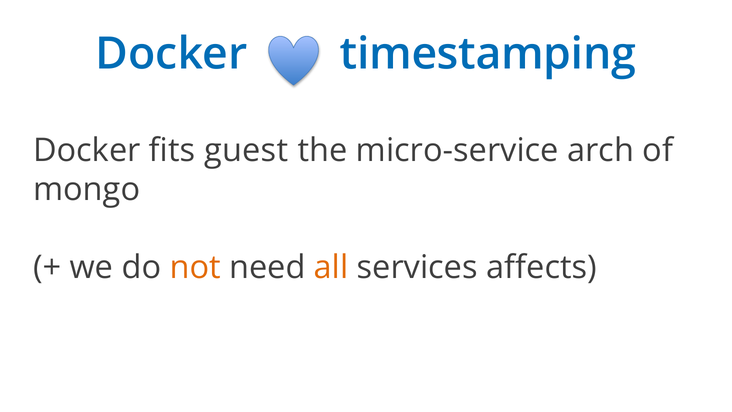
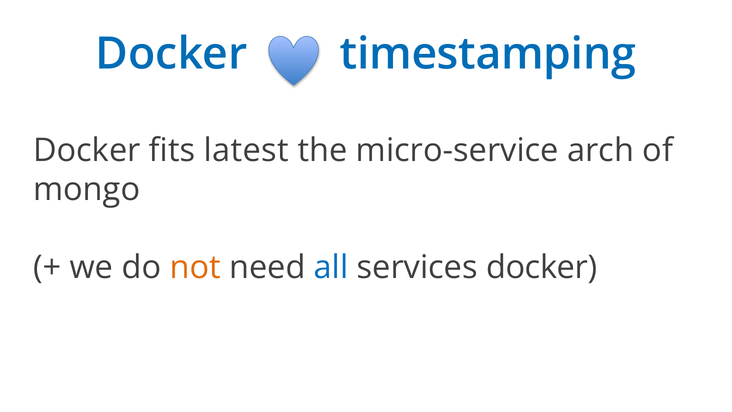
guest: guest -> latest (246, 150)
all colour: orange -> blue (331, 267)
services affects: affects -> docker (542, 267)
